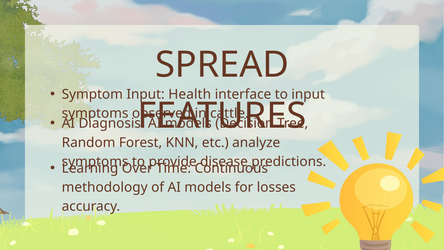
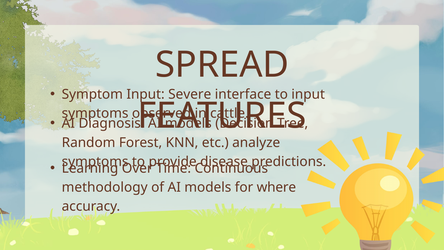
Health: Health -> Severe (190, 94)
losses: losses -> where (276, 187)
